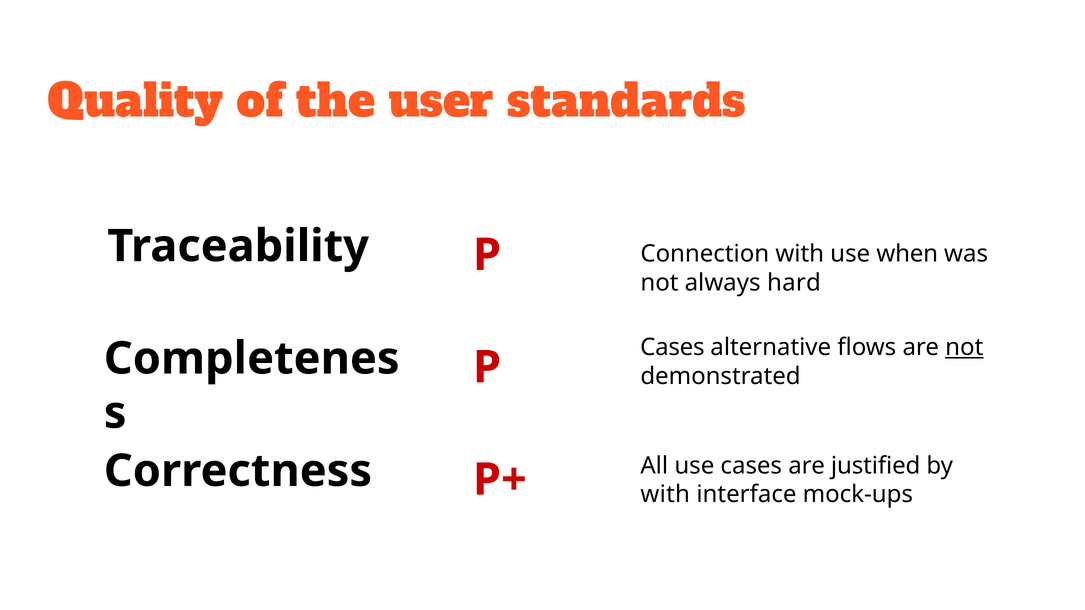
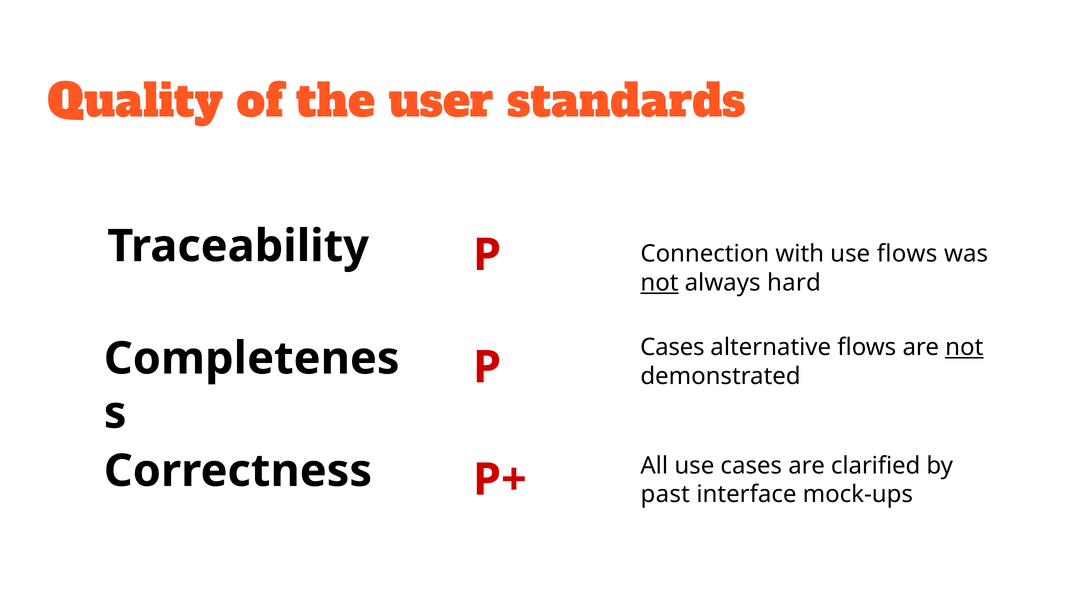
use when: when -> flows (907, 254)
not underline: none -> present (660, 283)
justified: justified -> clarified (876, 466)
with: with -> past (665, 495)
